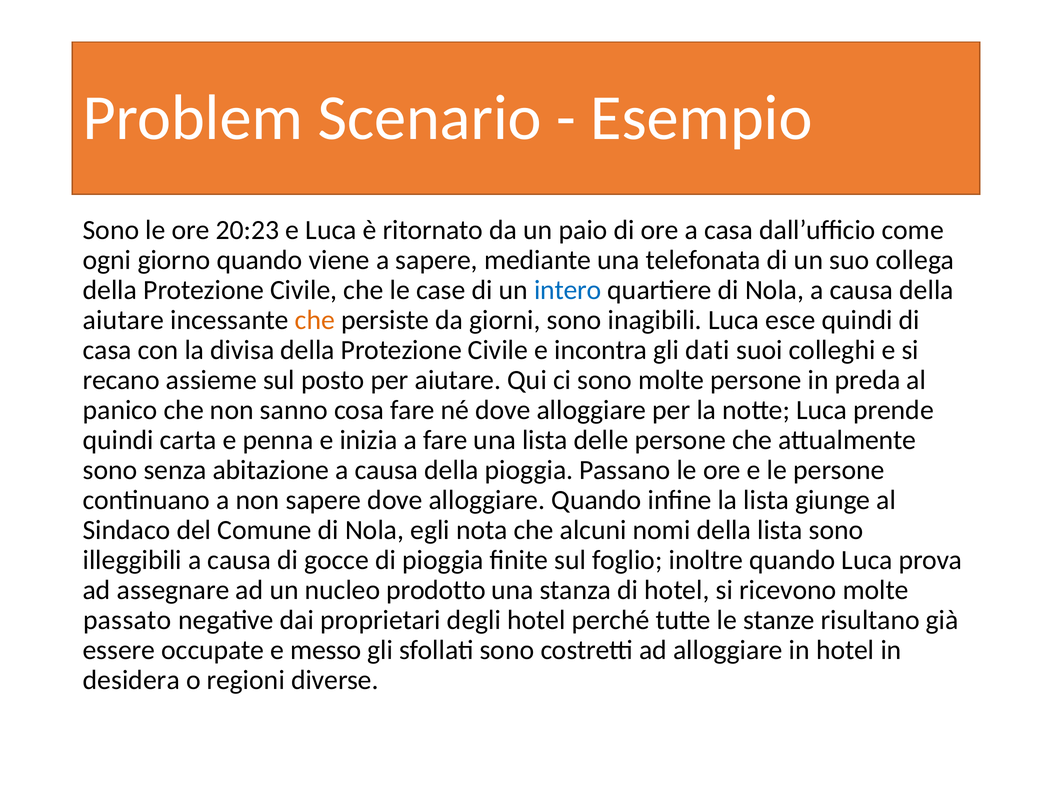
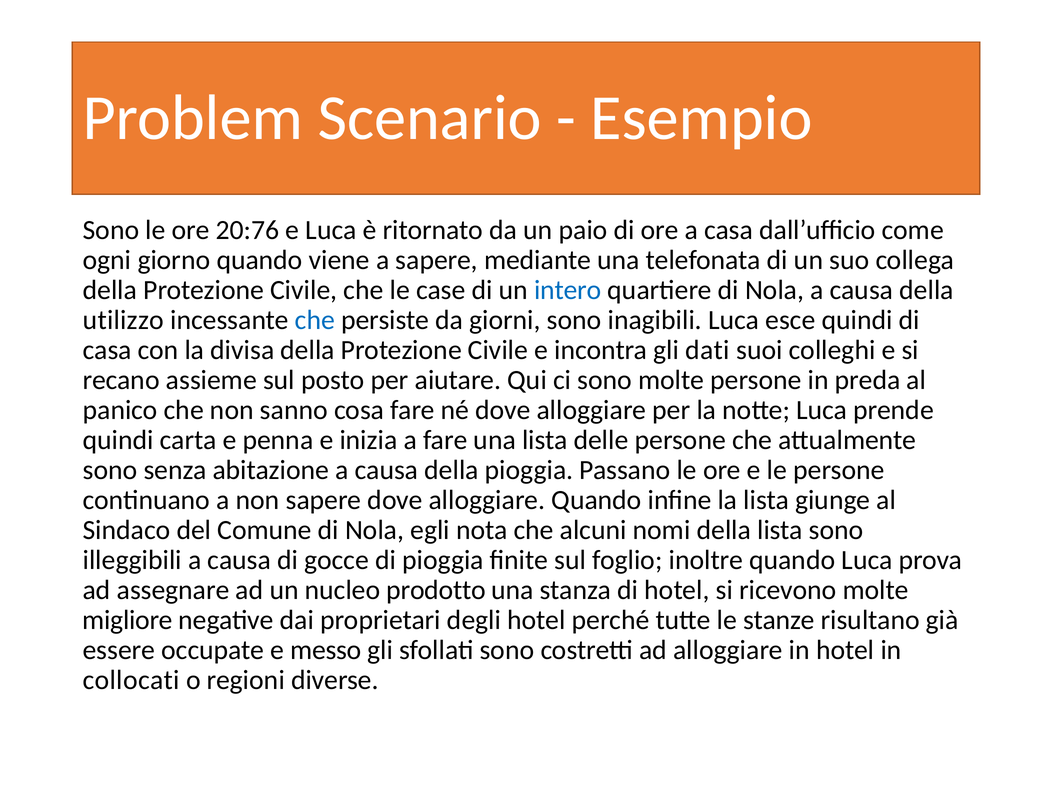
20:23: 20:23 -> 20:76 (247, 230)
aiutare: aiutare -> utilizzo (123, 320)
che colour: orange -> blue (315, 320)
passato: passato -> migliore (128, 620)
desidera: desidera -> collocati (131, 680)
